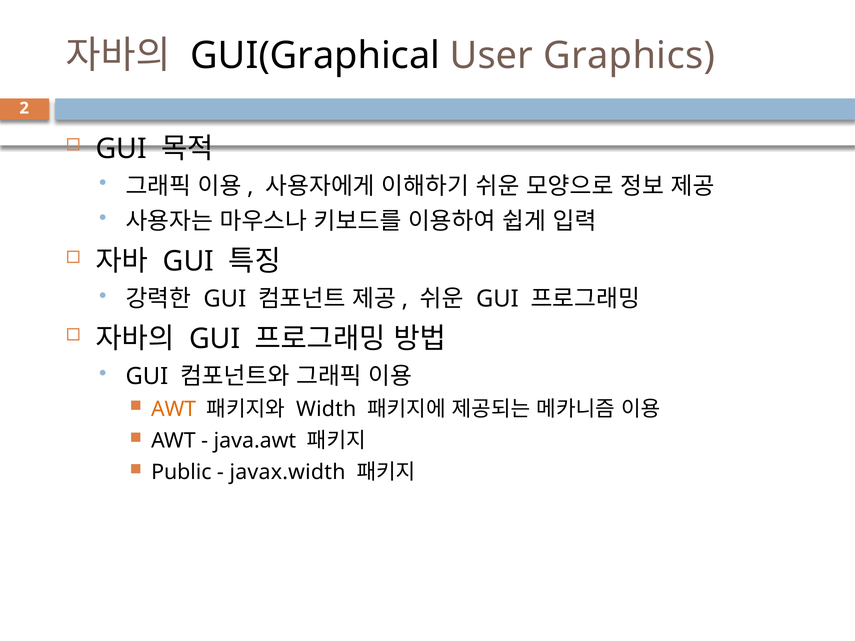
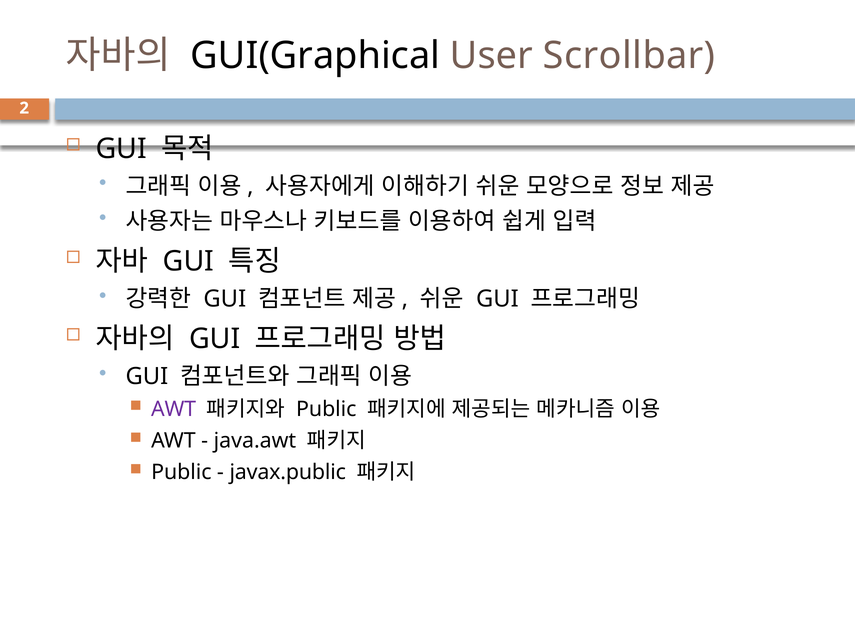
Graphics: Graphics -> Scrollbar (629, 56)
AWT colour: orange -> purple (174, 409)
Width: Width -> Public (326, 409)
javax.width: javax.width -> javax.public (288, 472)
